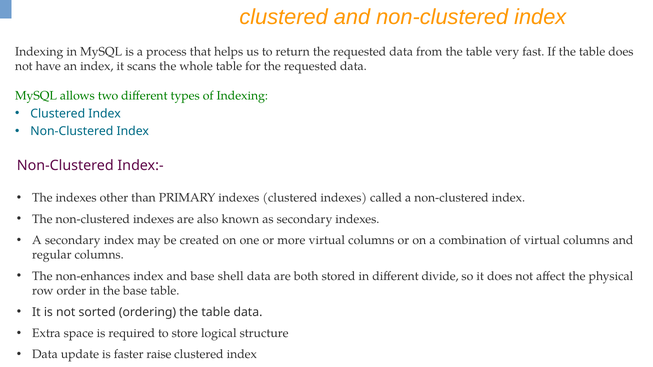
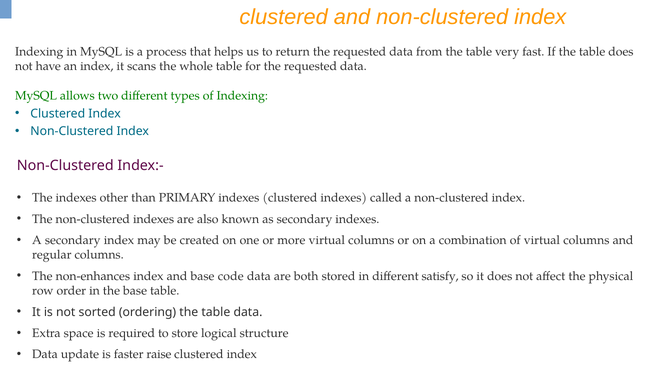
shell: shell -> code (231, 276)
divide: divide -> satisfy (440, 276)
